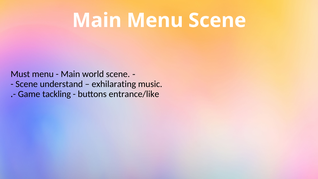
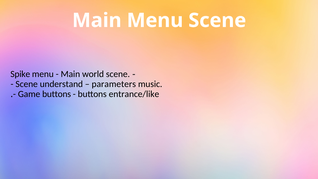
Must: Must -> Spike (20, 74)
exhilarating: exhilarating -> parameters (114, 84)
Game tackling: tackling -> buttons (57, 94)
